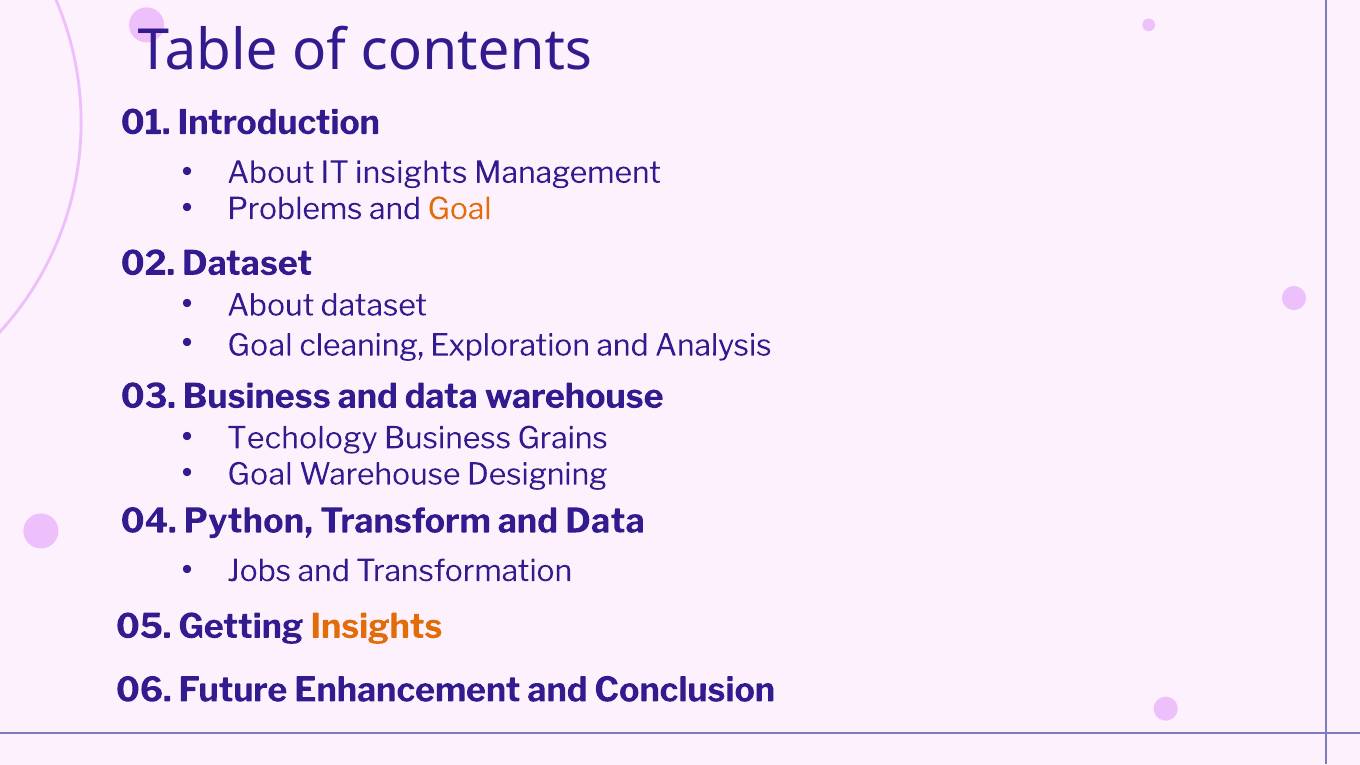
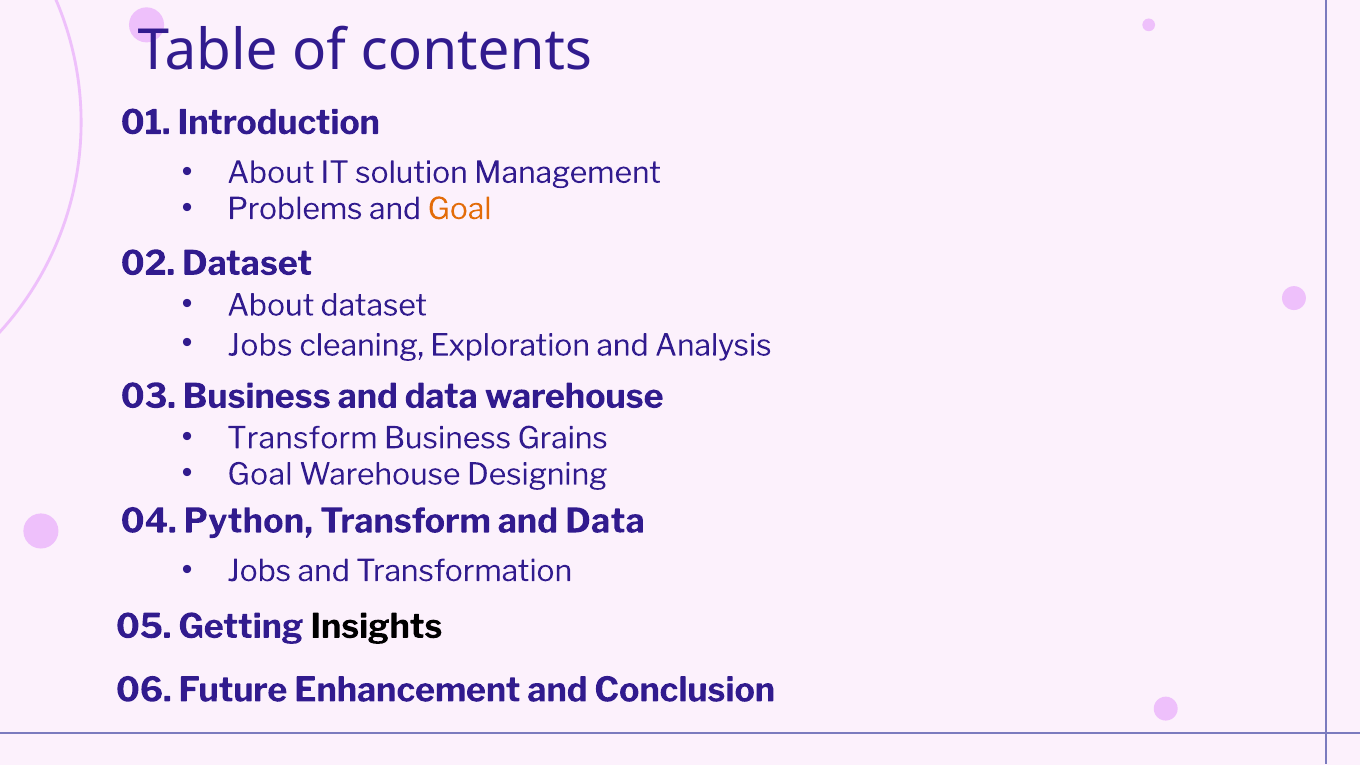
IT insights: insights -> solution (411, 173)
Goal: Goal -> Jobs (260, 346)
Techology: Techology -> Transform (302, 438)
Insights colour: orange -> black (376, 627)
